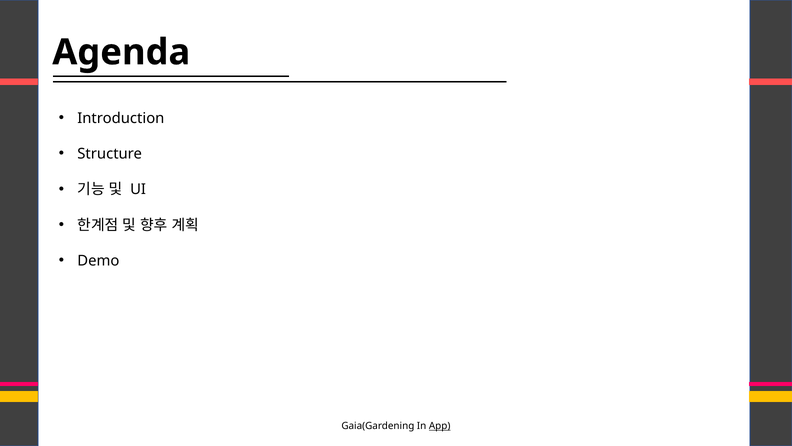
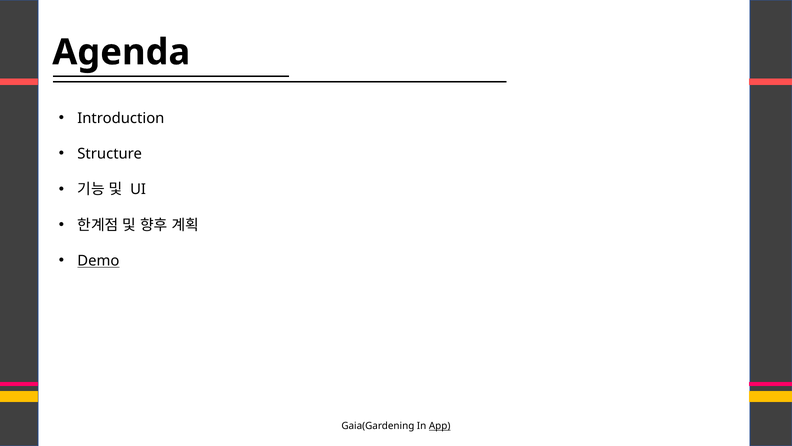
Demo underline: none -> present (98, 261)
